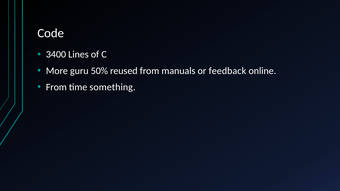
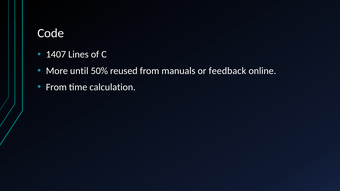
3400: 3400 -> 1407 (56, 54)
guru: guru -> until (79, 71)
something: something -> calculation (113, 87)
